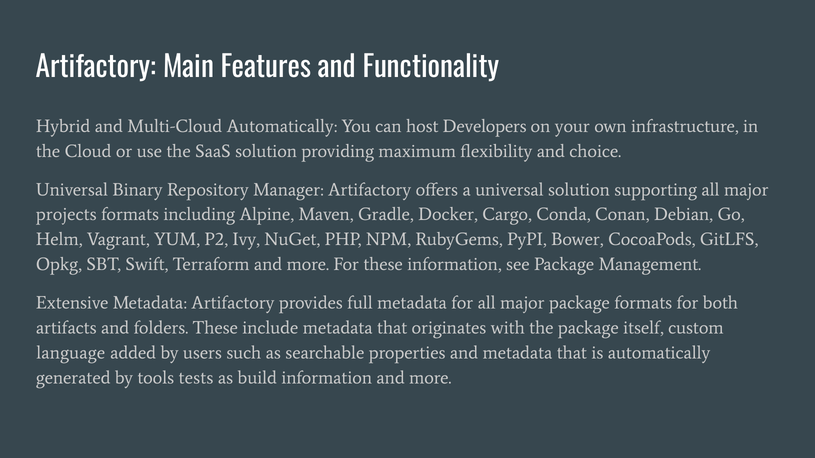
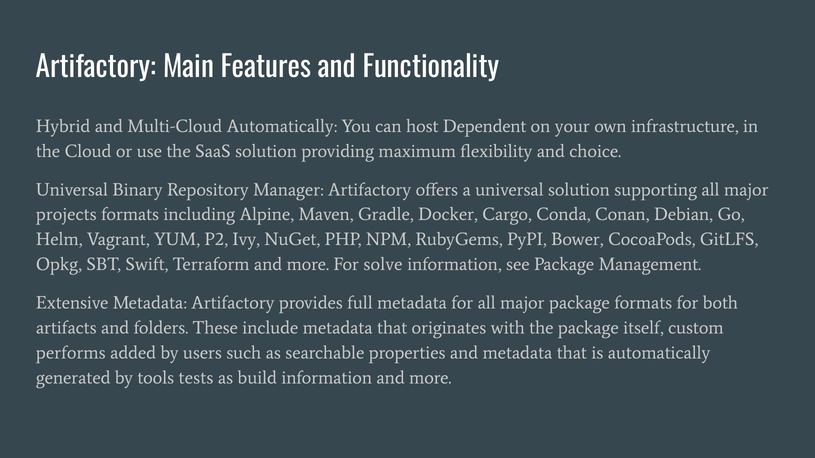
Developers: Developers -> Dependent (485, 126)
For these: these -> solve (383, 265)
language: language -> performs (71, 353)
